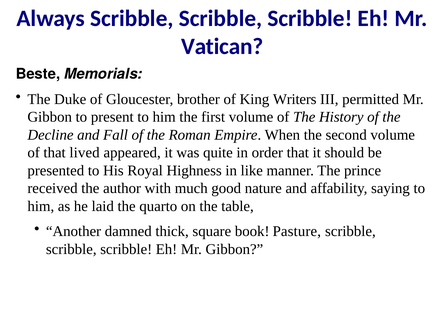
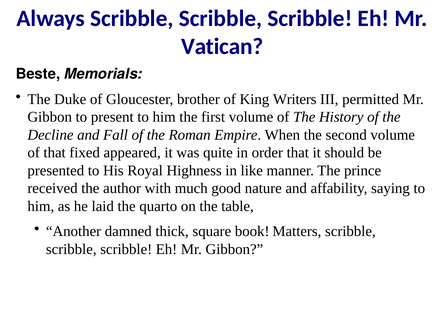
lived: lived -> fixed (85, 153)
Pasture: Pasture -> Matters (297, 231)
